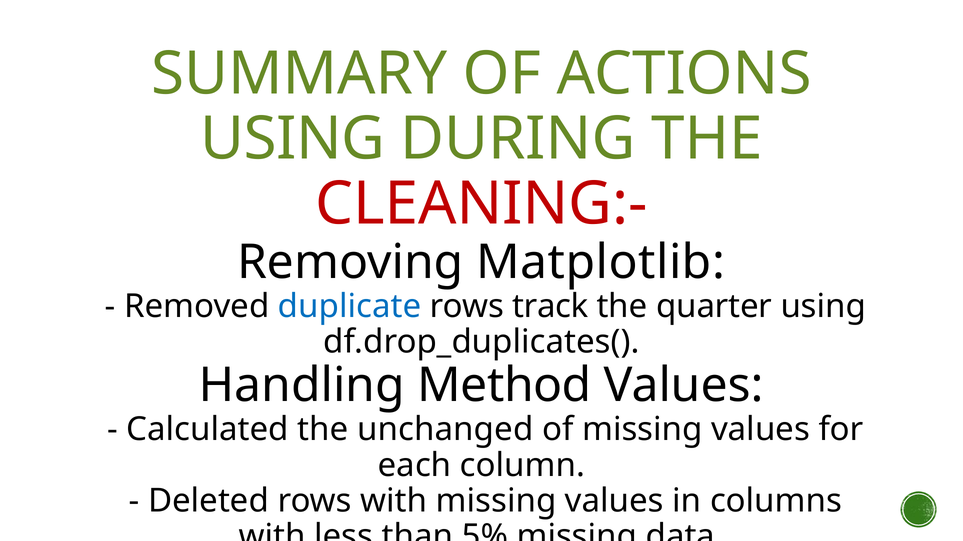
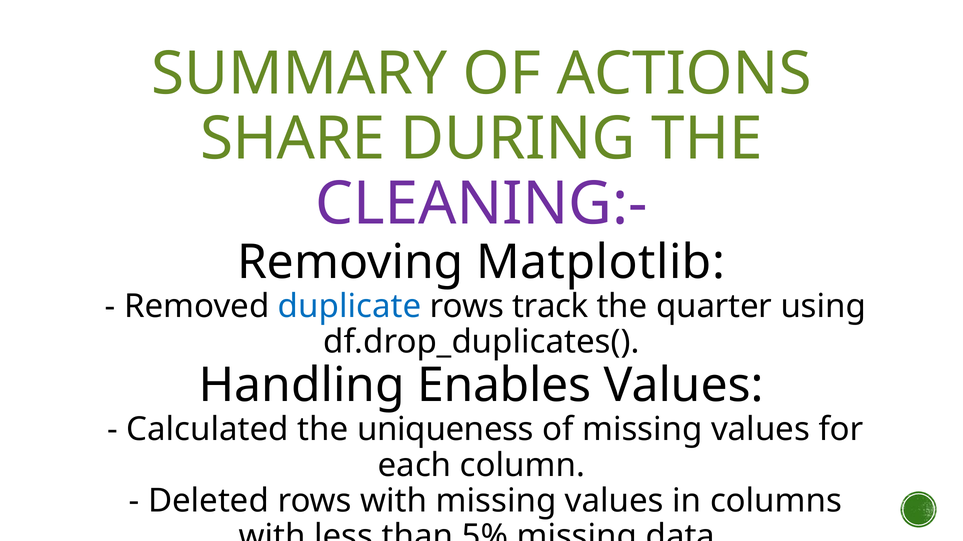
USING: USING -> SHARE (293, 139)
CLEANING:- colour: red -> purple (481, 204)
Method: Method -> Enables (504, 386)
unchanged: unchanged -> uniqueness (445, 430)
